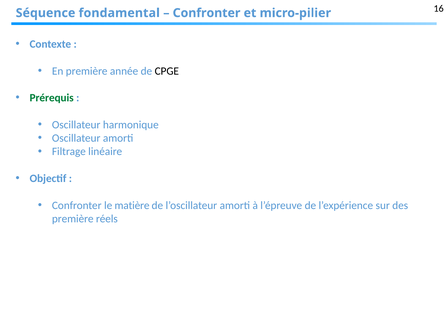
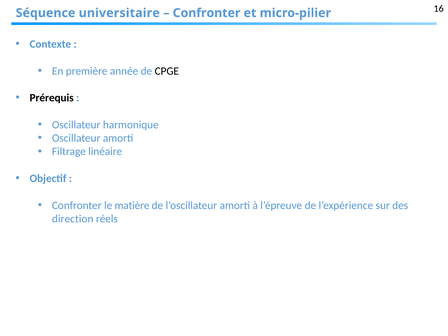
fondamental: fondamental -> universitaire (119, 13)
Prérequis colour: green -> black (52, 98)
première: première -> direction (73, 219)
